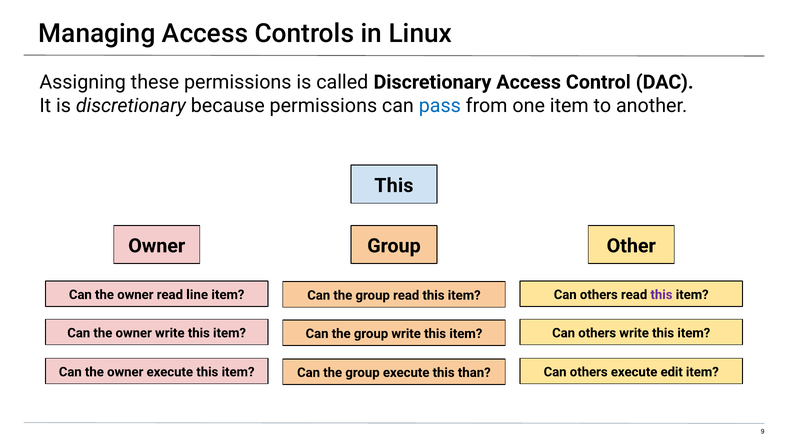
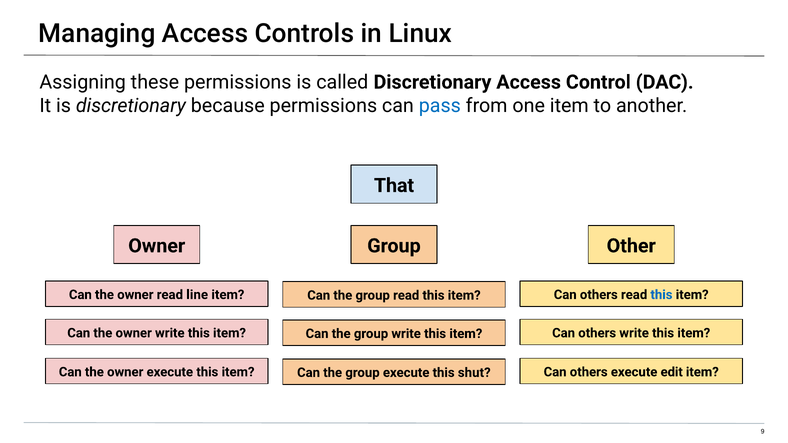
This: This -> That (394, 186)
this colour: purple -> blue (661, 295)
than: than -> shut (474, 373)
